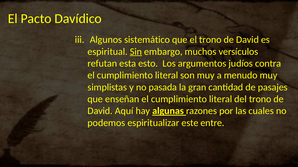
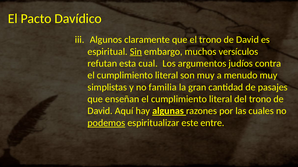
sistemático: sistemático -> claramente (147, 40)
esto: esto -> cual (148, 64)
pasada: pasada -> familia (163, 87)
podemos underline: none -> present (106, 123)
